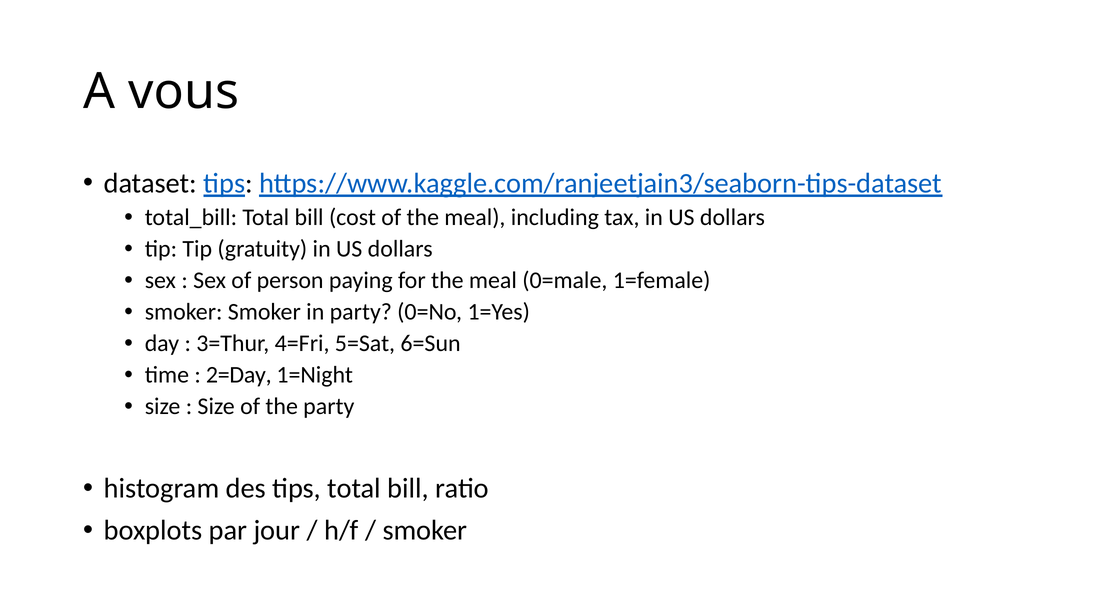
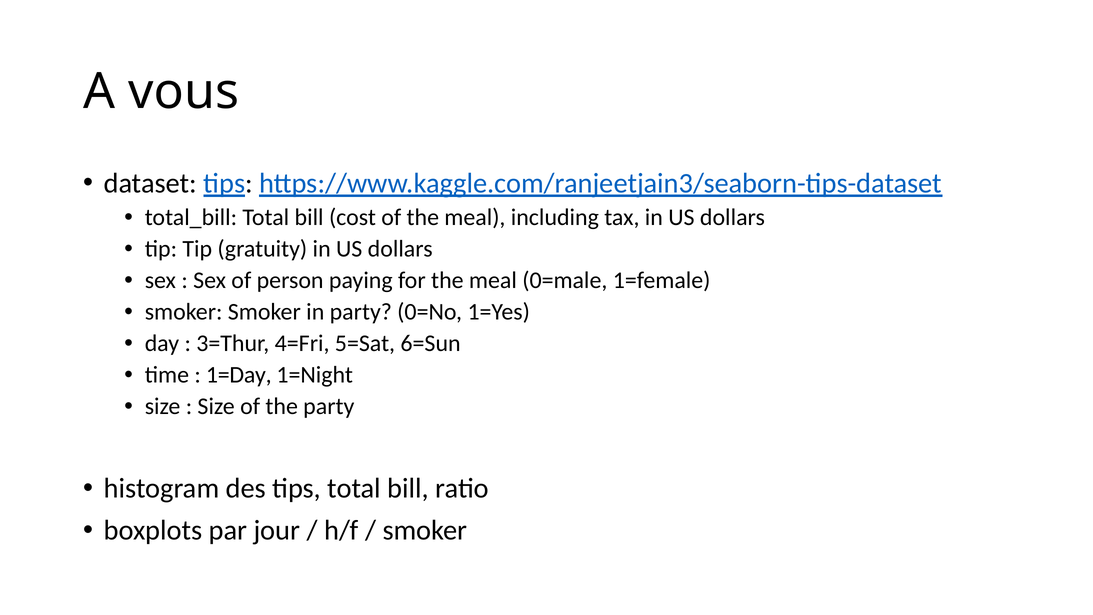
2=Day: 2=Day -> 1=Day (239, 375)
